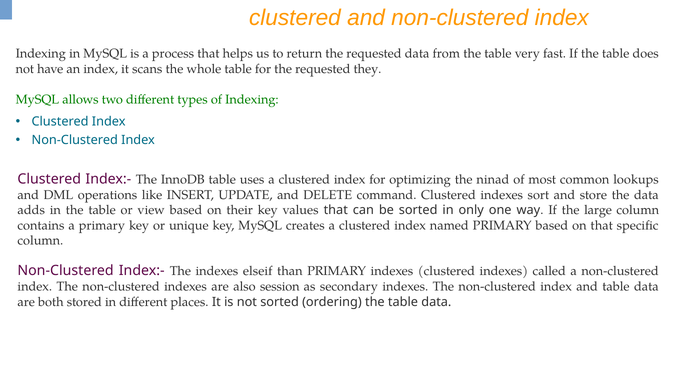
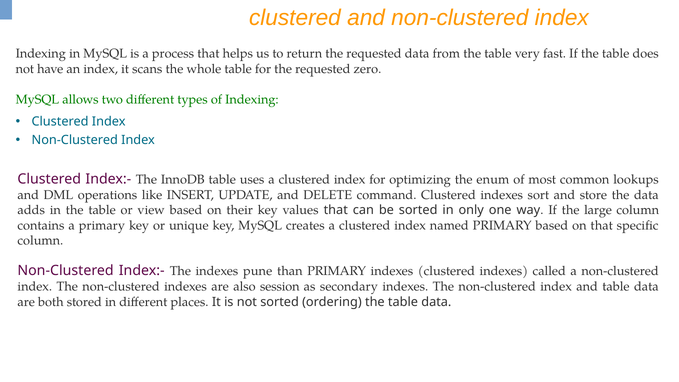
they: they -> zero (367, 69)
ninad: ninad -> enum (493, 179)
elseif: elseif -> pune (258, 271)
